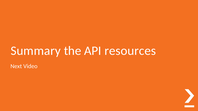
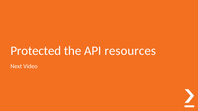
Summary: Summary -> Protected (36, 51)
